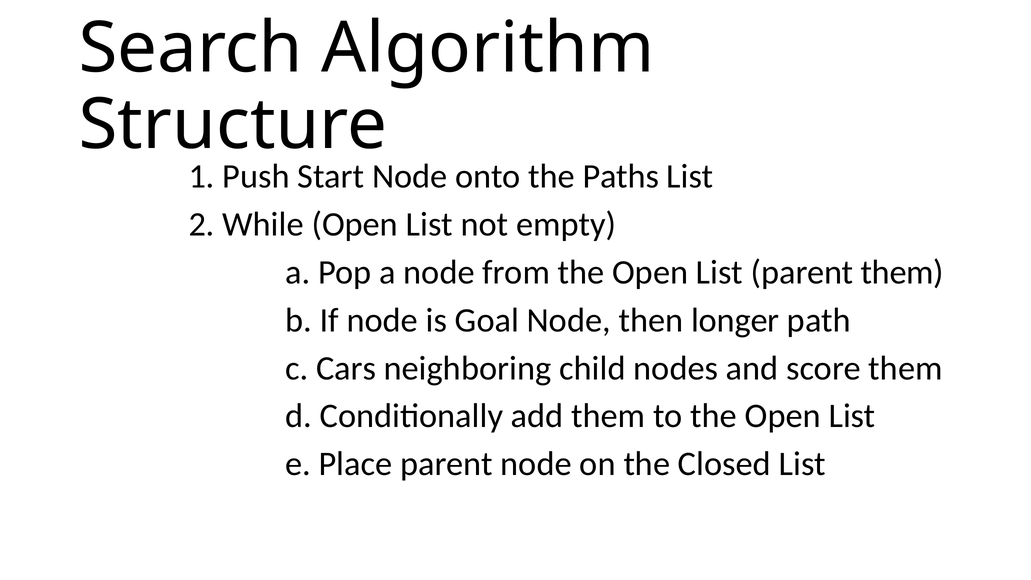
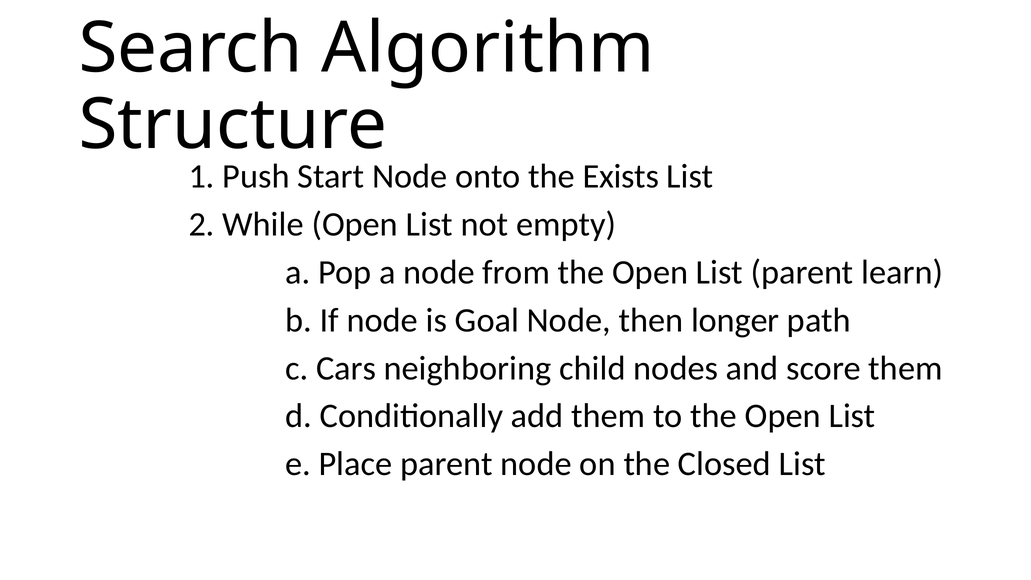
Paths: Paths -> Exists (621, 177)
parent them: them -> learn (902, 272)
